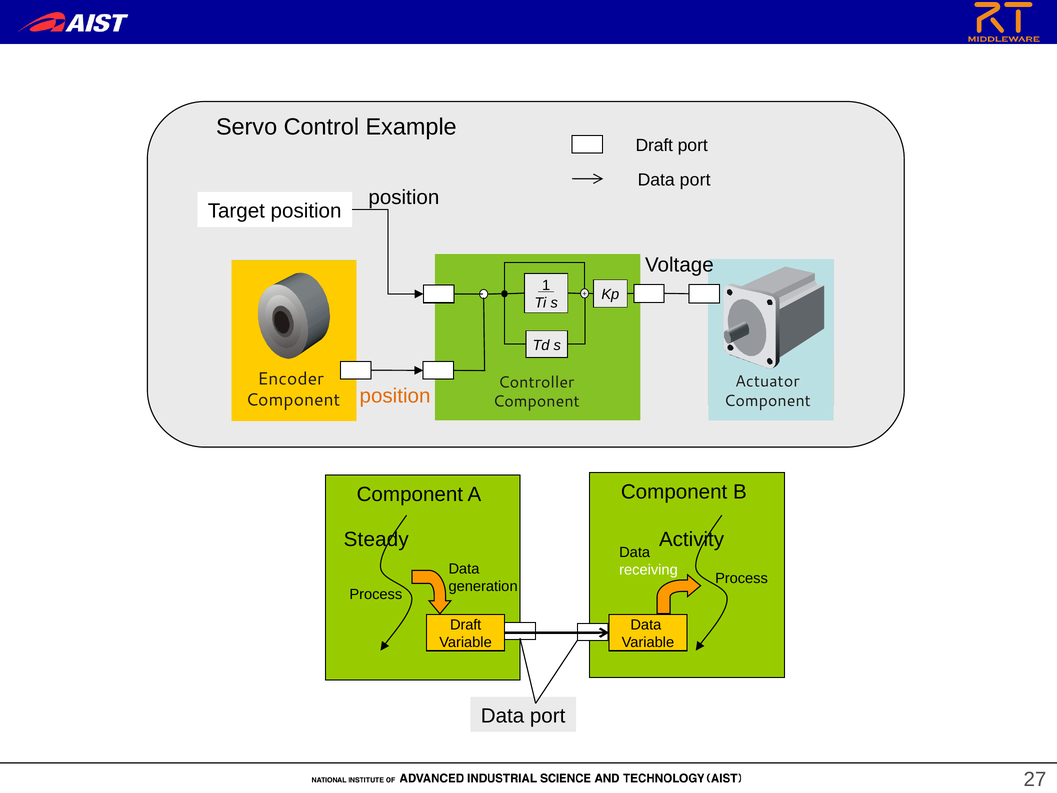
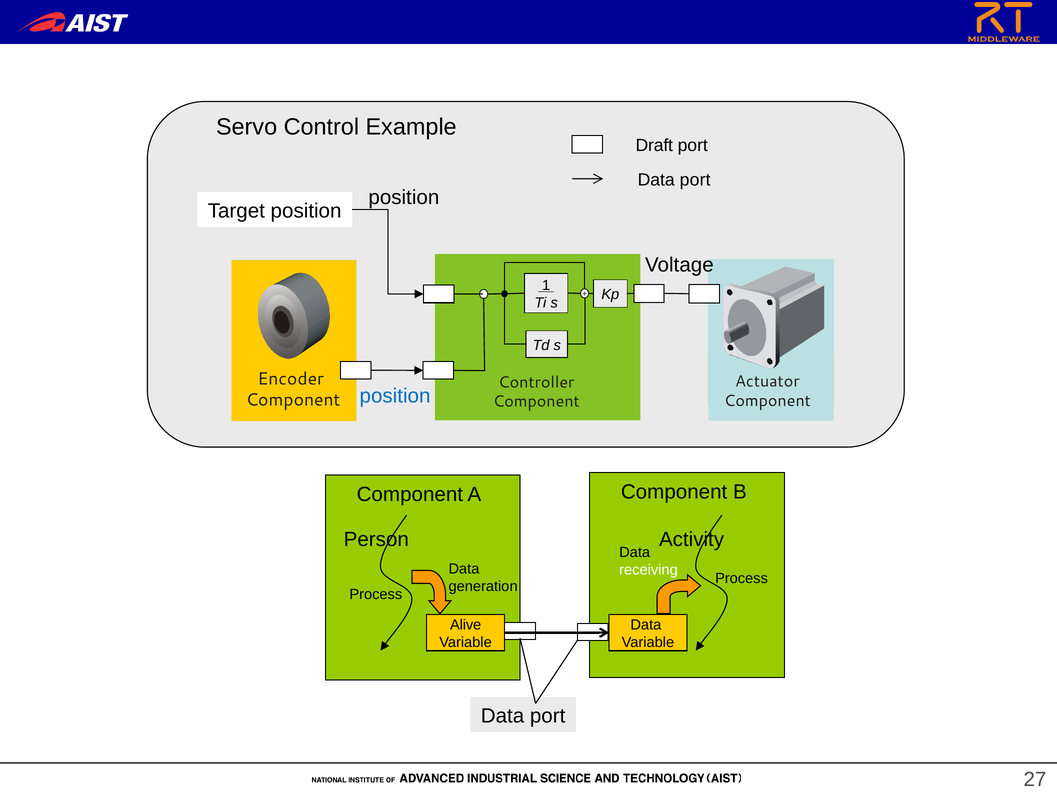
position colour: orange -> blue (395, 396)
Steady: Steady -> Person (376, 539)
Draft: Draft -> Alive (466, 625)
